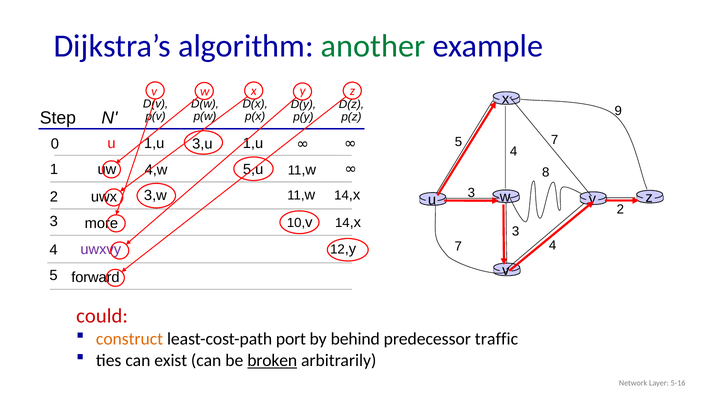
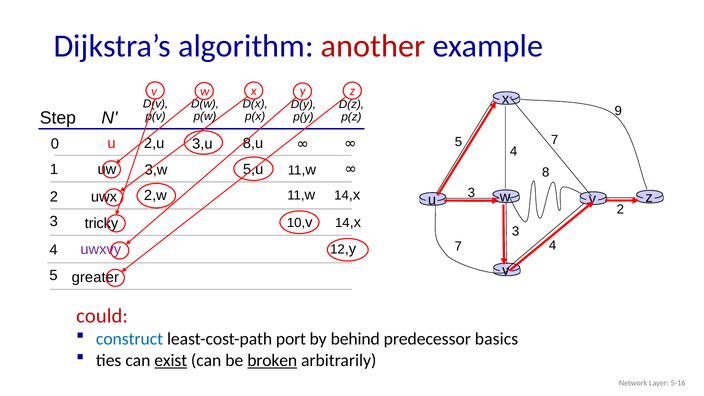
another colour: green -> red (373, 46)
1,u: 1,u -> 2,u (154, 144)
3,u 1,u: 1,u -> 8,u (253, 144)
4,w: 4,w -> 3,w (156, 170)
3,w: 3,w -> 2,w (155, 196)
more: more -> tricky (101, 223)
forward: forward -> greater (95, 277)
construct colour: orange -> blue (130, 339)
traffic: traffic -> basics (497, 339)
exist underline: none -> present (171, 360)
